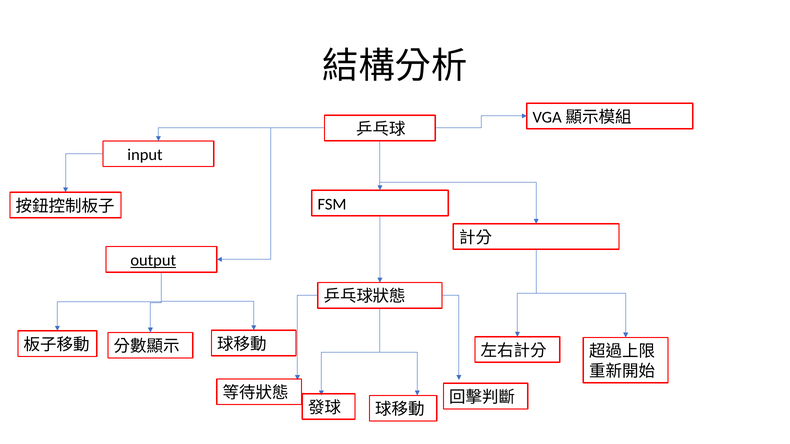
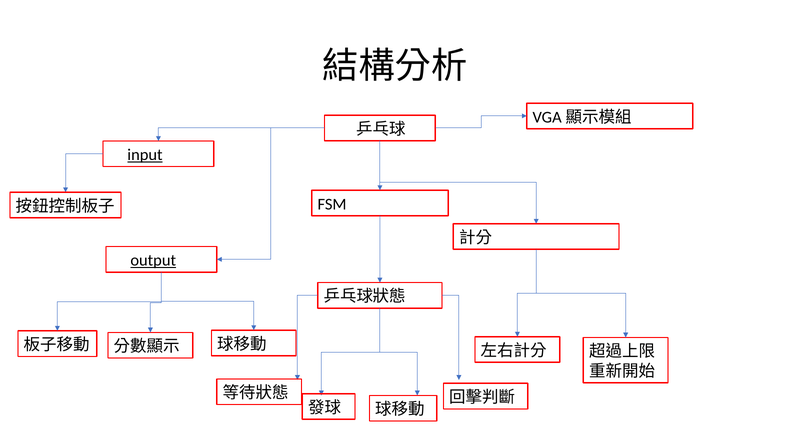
input underline: none -> present (145, 155)
